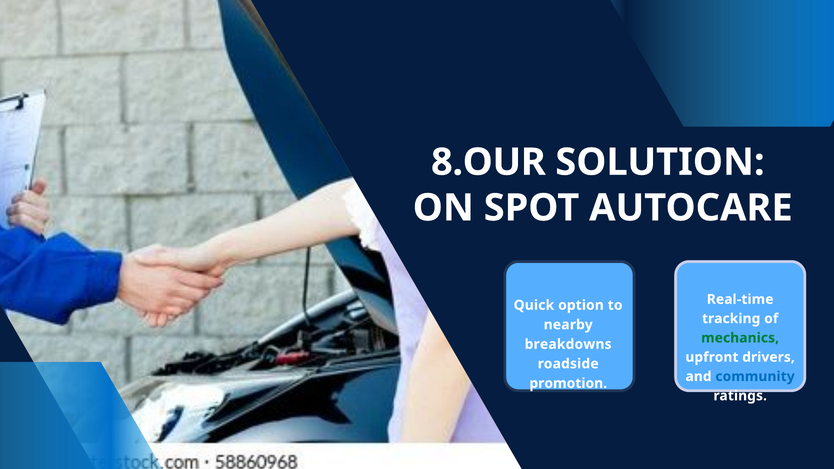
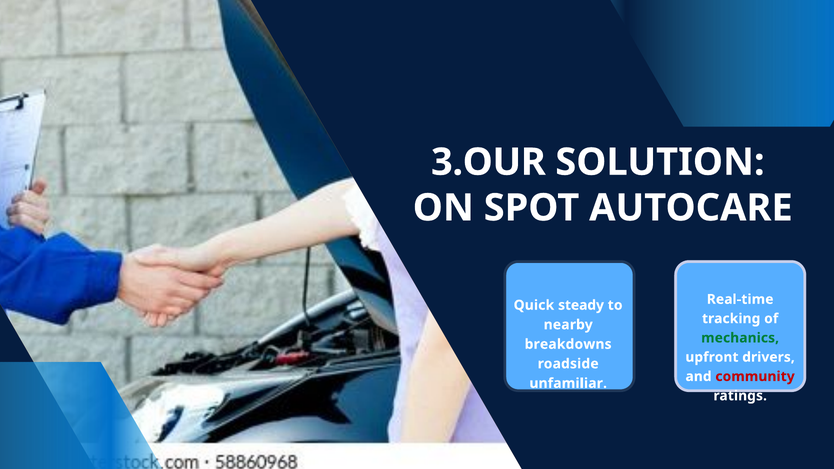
8.OUR: 8.OUR -> 3.OUR (488, 162)
option: option -> steady (581, 305)
community colour: blue -> red (755, 377)
promotion: promotion -> unfamiliar (568, 383)
